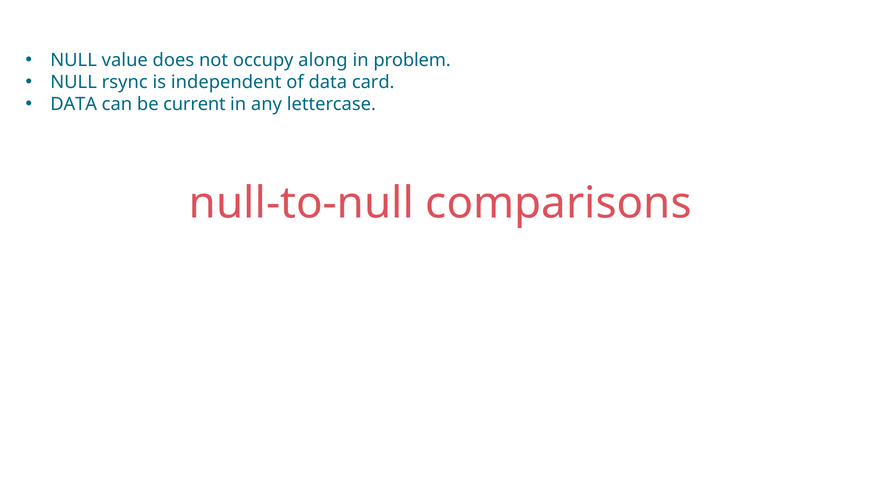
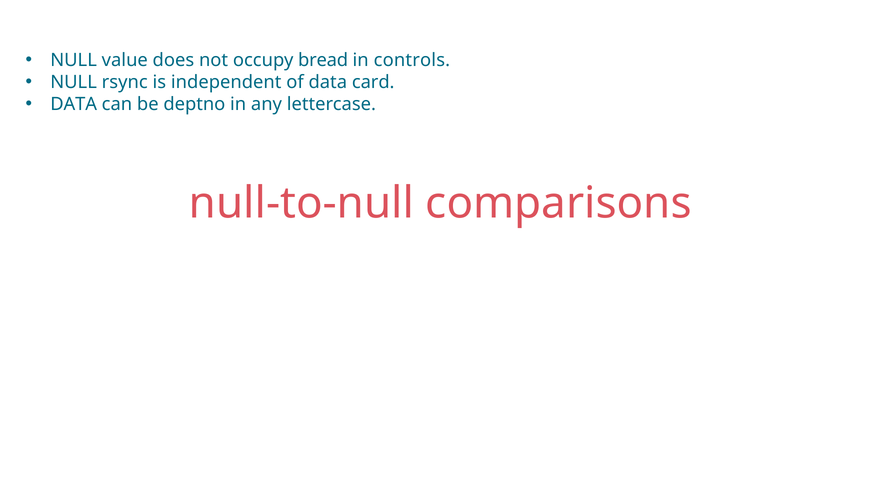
along: along -> bread (323, 60)
problem: problem -> controls (412, 60)
current: current -> deptno (194, 104)
